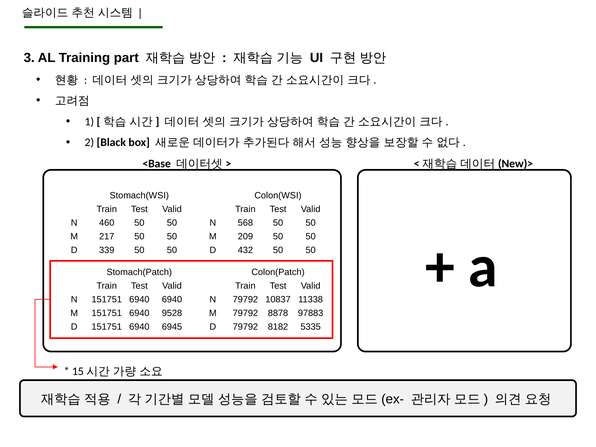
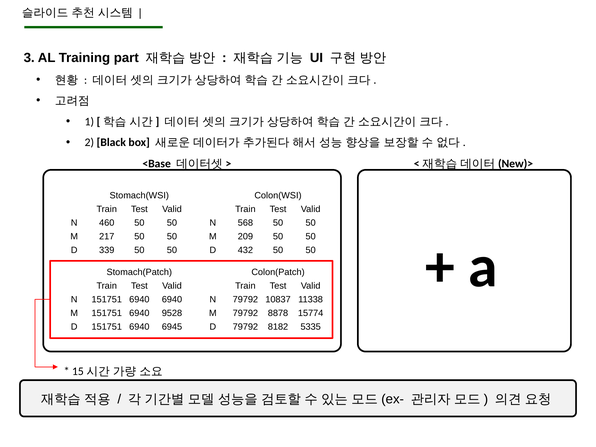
97883: 97883 -> 15774 (311, 313)
